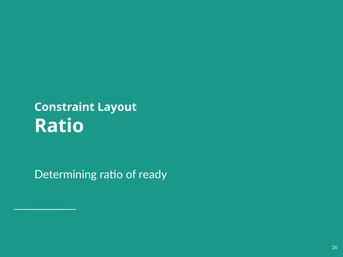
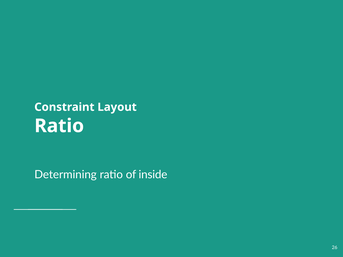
ready: ready -> inside (153, 175)
